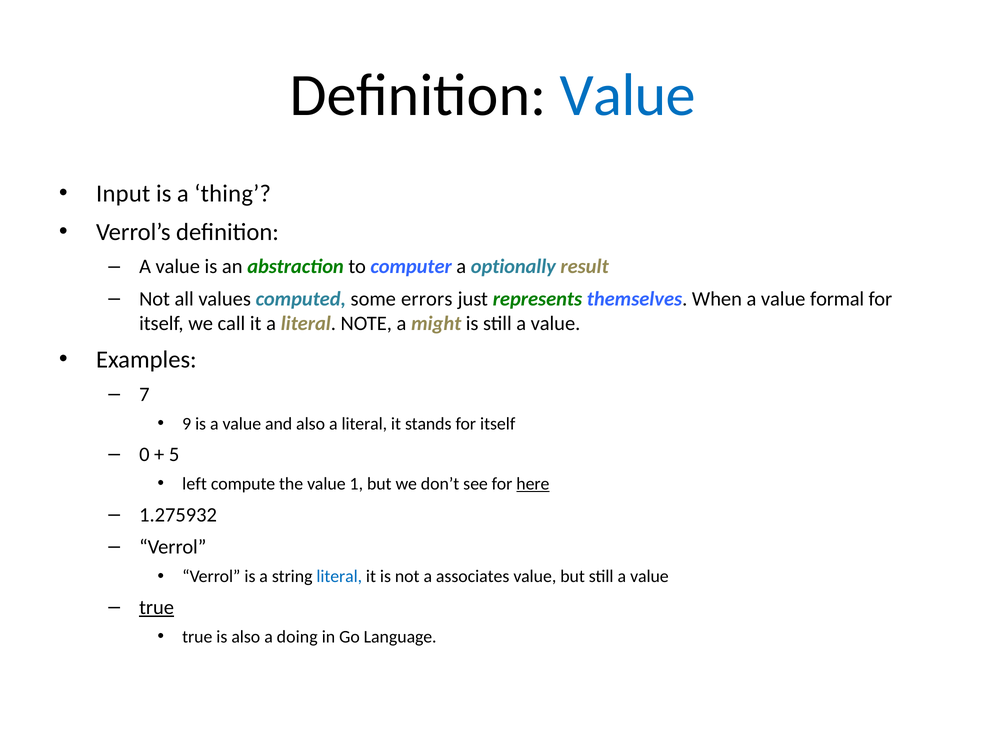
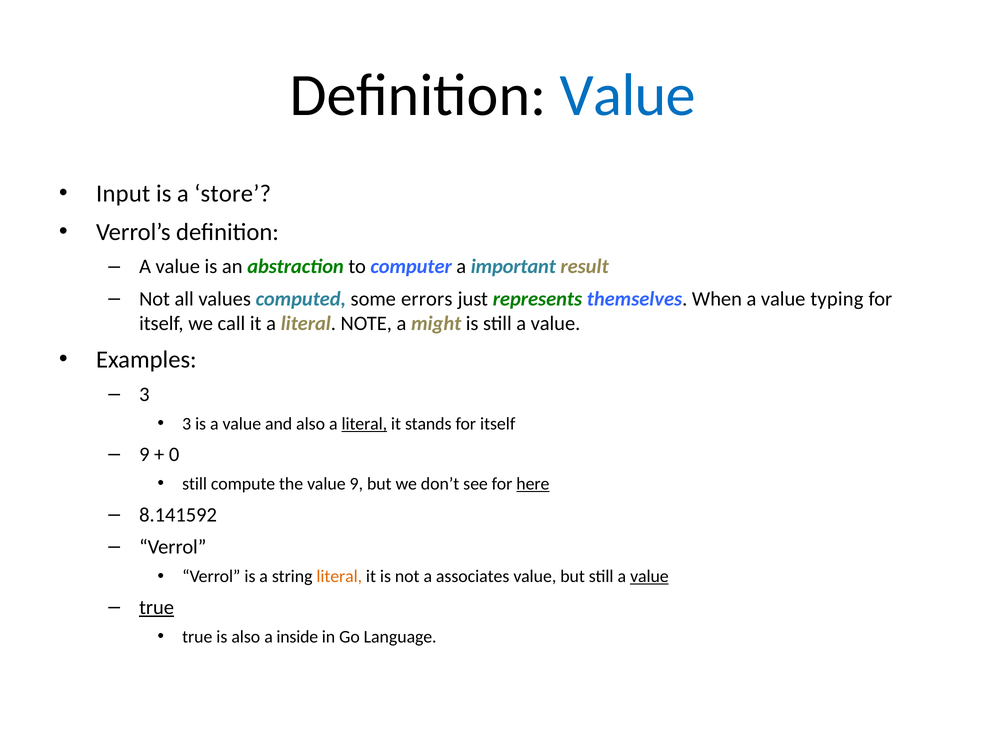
thing: thing -> store (233, 194)
optionally: optionally -> important (513, 267)
formal: formal -> typing (837, 299)
7: 7 -> 3 (144, 394)
9: 9 -> 3 (187, 423)
literal underline: none -> present (364, 423)
0: 0 -> 9 (144, 454)
5: 5 -> 0 (174, 454)
left: left -> still (195, 484)
value 1: 1 -> 9 (356, 484)
1.275932: 1.275932 -> 8.141592 (178, 515)
literal colour: blue -> orange (339, 576)
value underline: none -> present (649, 576)
doing: doing -> inside (297, 636)
